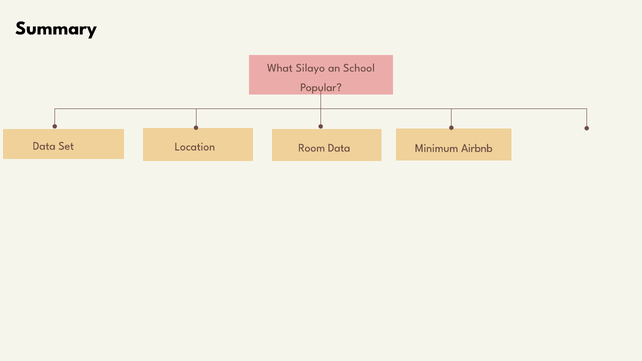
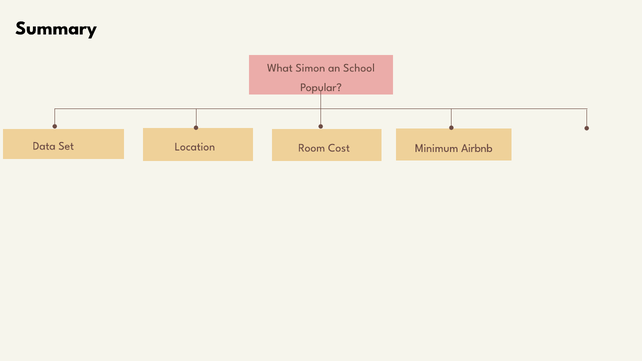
Silayo: Silayo -> Simon (310, 68)
Room Data: Data -> Cost (339, 148)
